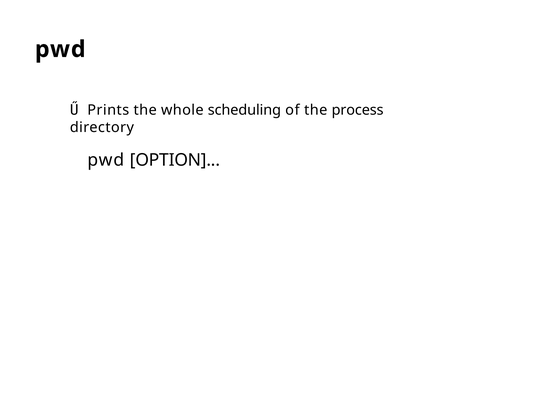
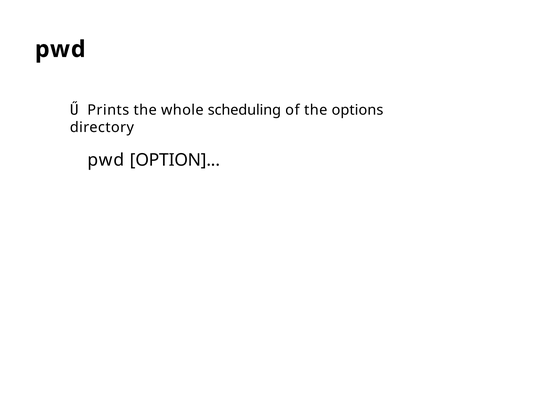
process: process -> options (357, 110)
